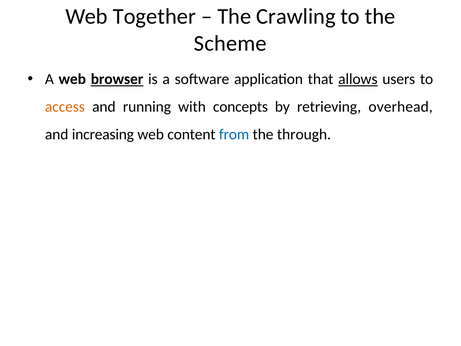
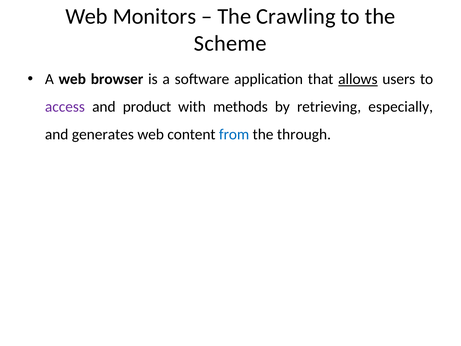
Together: Together -> Monitors (154, 16)
browser underline: present -> none (117, 79)
access colour: orange -> purple (65, 107)
running: running -> product (147, 107)
concepts: concepts -> methods (240, 107)
overhead: overhead -> especially (401, 107)
increasing: increasing -> generates (103, 134)
